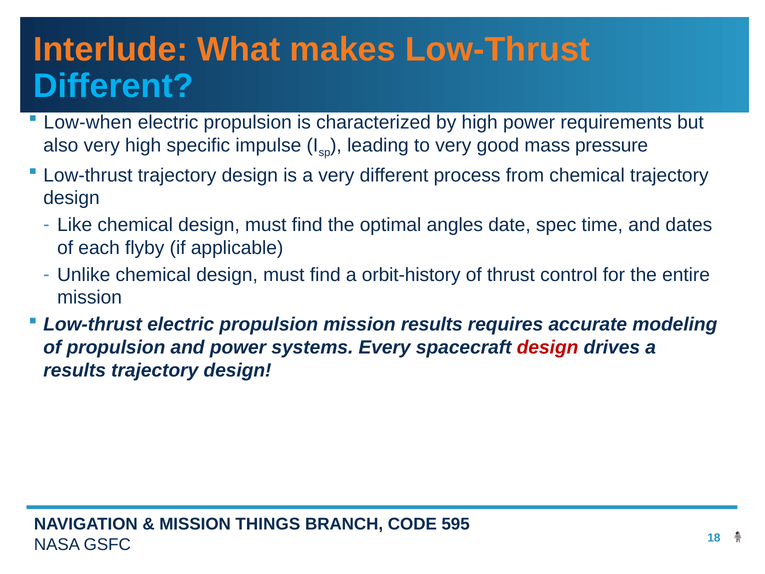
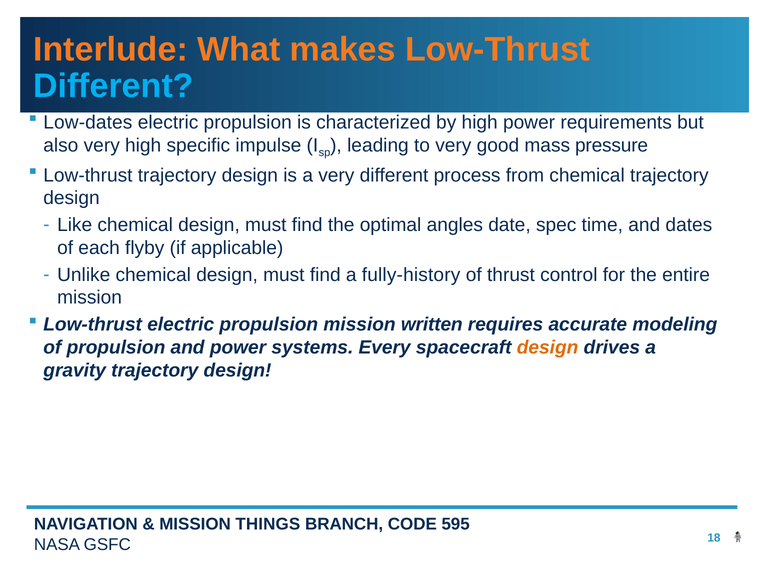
Low-when: Low-when -> Low-dates (88, 122)
orbit-history: orbit-history -> fully-history (411, 275)
mission results: results -> written (432, 324)
design colour: red -> orange (548, 347)
results: results -> gravity (75, 370)
